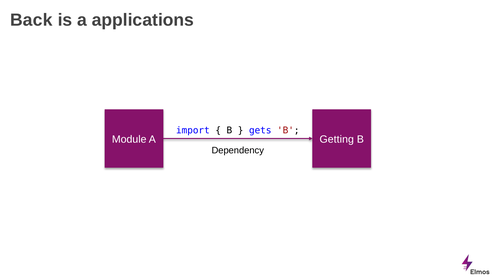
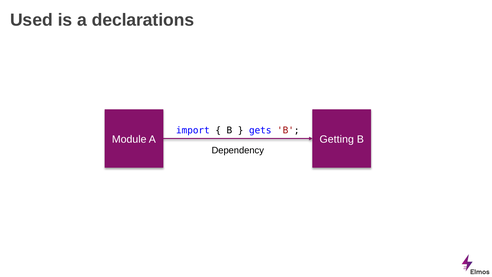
Back: Back -> Used (31, 20)
applications: applications -> declarations (143, 20)
